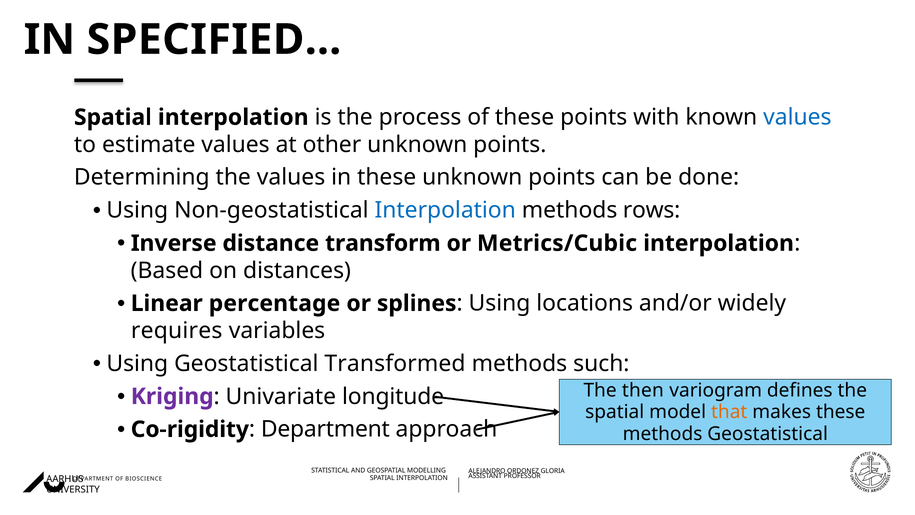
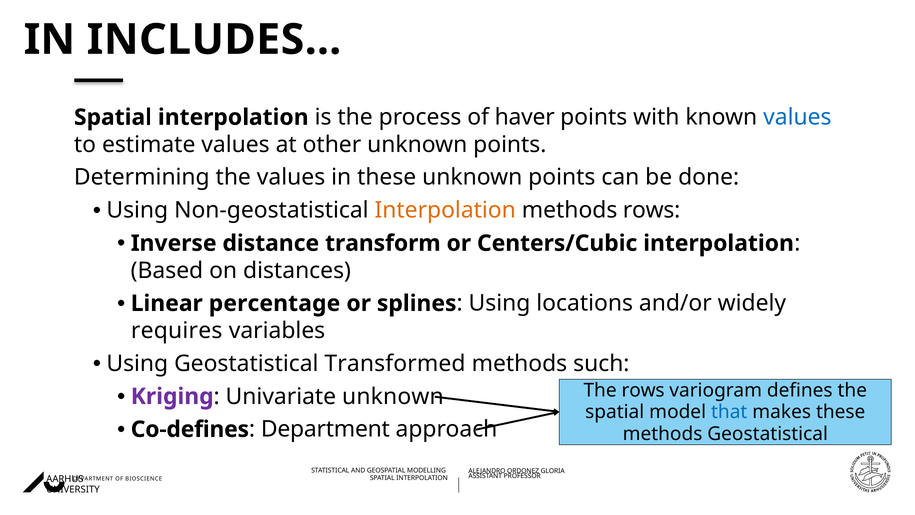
SPECIFIED…: SPECIFIED… -> INCLUDES… (214, 40)
of these: these -> haver (525, 117)
Interpolation colour: blue -> orange (445, 210)
Metrics/Cubic: Metrics/Cubic -> Centers/Cubic (557, 243)
The then: then -> rows (643, 390)
Univariate longitude: longitude -> unknown (393, 396)
that colour: orange -> blue (729, 412)
Co-rigidity: Co-rigidity -> Co-defines (190, 429)
